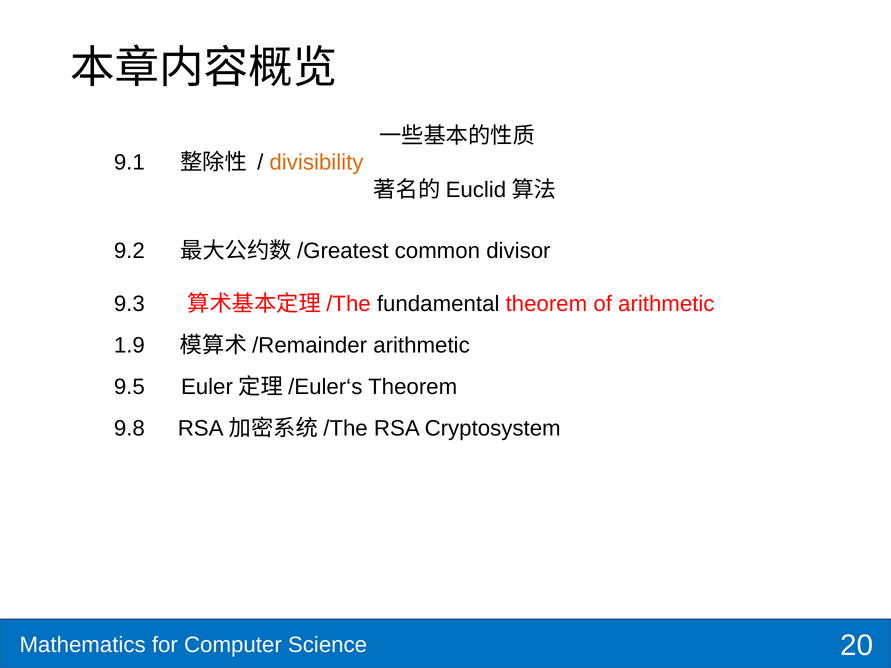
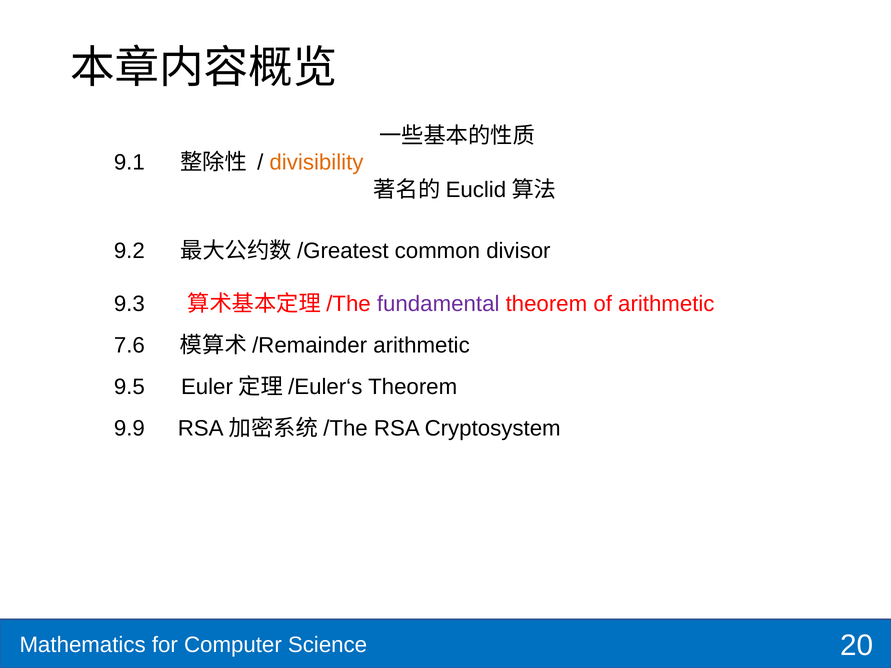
fundamental colour: black -> purple (438, 304)
1.9: 1.9 -> 7.6 (129, 345)
9.8: 9.8 -> 9.9 (129, 429)
